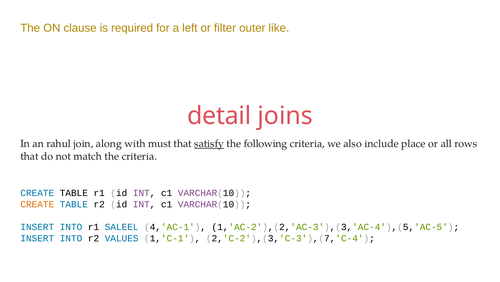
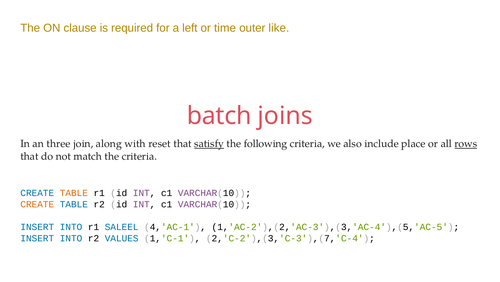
filter: filter -> time (225, 28)
detail: detail -> batch (219, 115)
rahul: rahul -> three (59, 143)
must: must -> reset (160, 143)
rows underline: none -> present (466, 143)
TABLE colour: black -> orange (74, 193)
